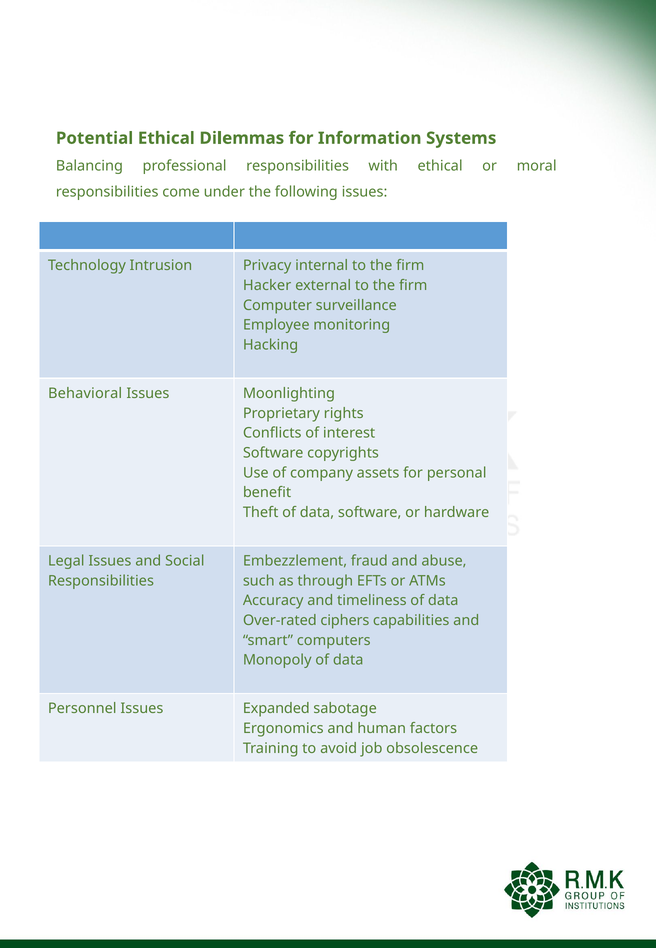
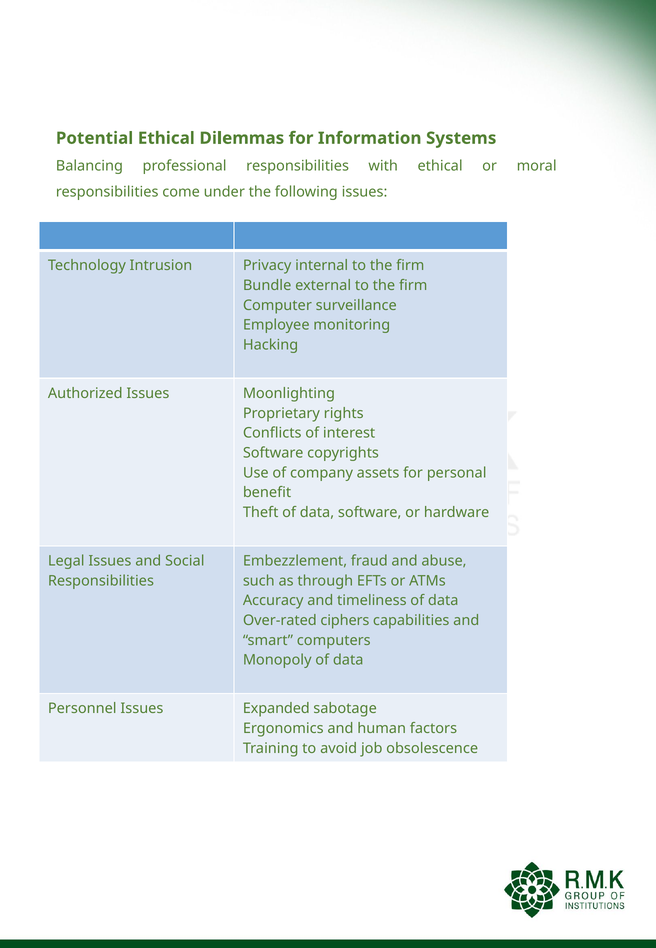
Hacker: Hacker -> Bundle (267, 285)
Behavioral: Behavioral -> Authorized (85, 393)
